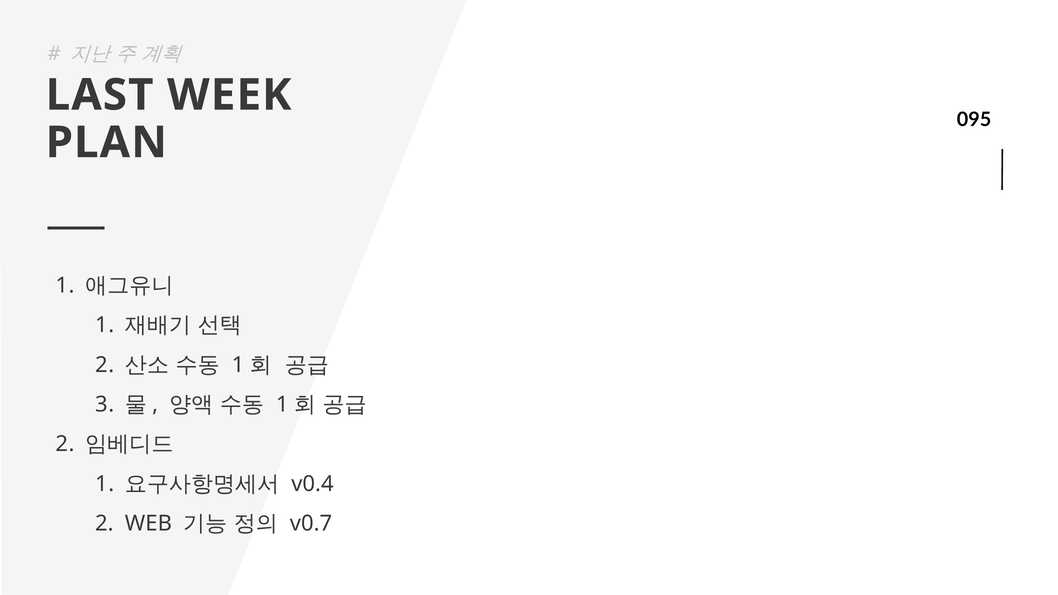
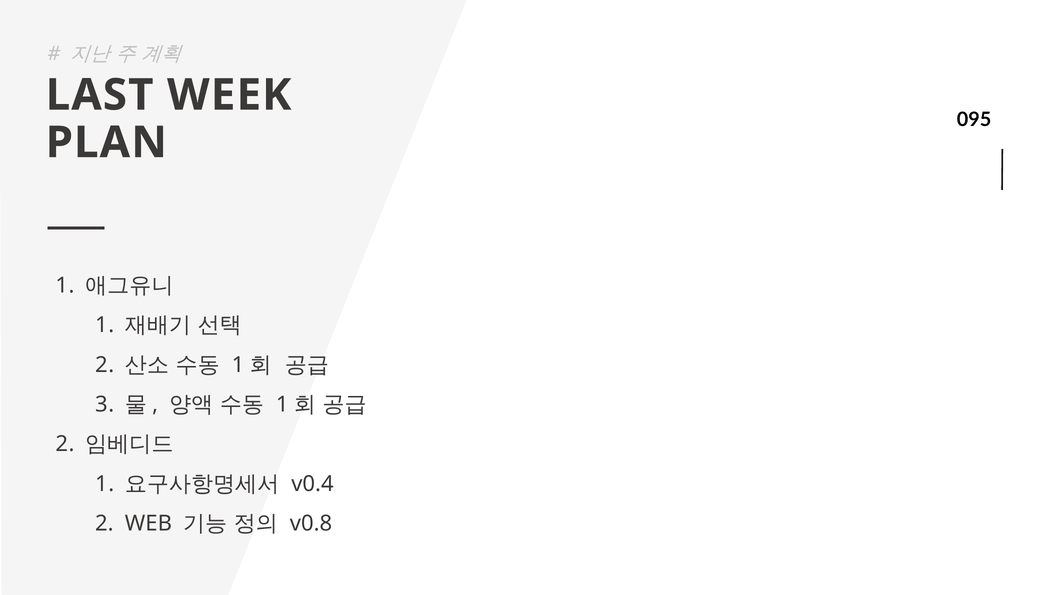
v0.7: v0.7 -> v0.8 (311, 524)
